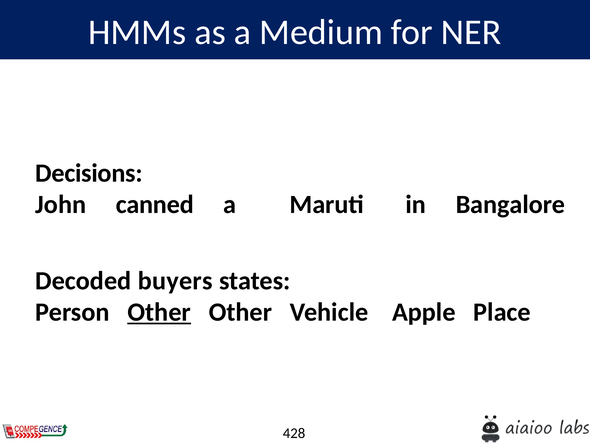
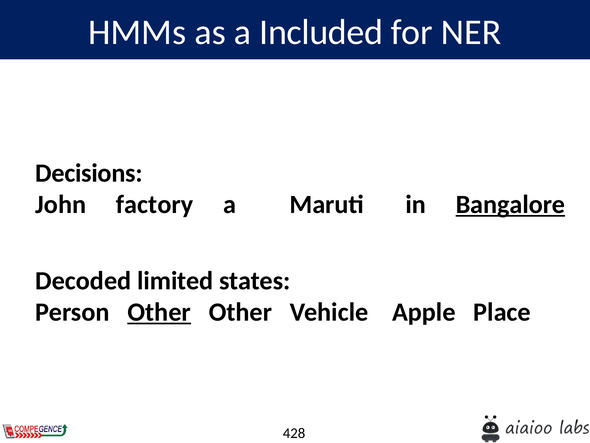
Medium: Medium -> Included (321, 32)
canned: canned -> factory (155, 204)
Bangalore underline: none -> present (510, 204)
buyers: buyers -> limited (175, 280)
